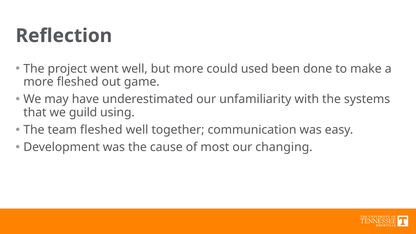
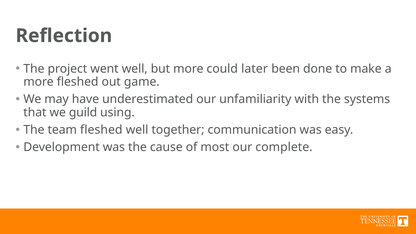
used: used -> later (255, 69)
changing: changing -> complete (284, 147)
